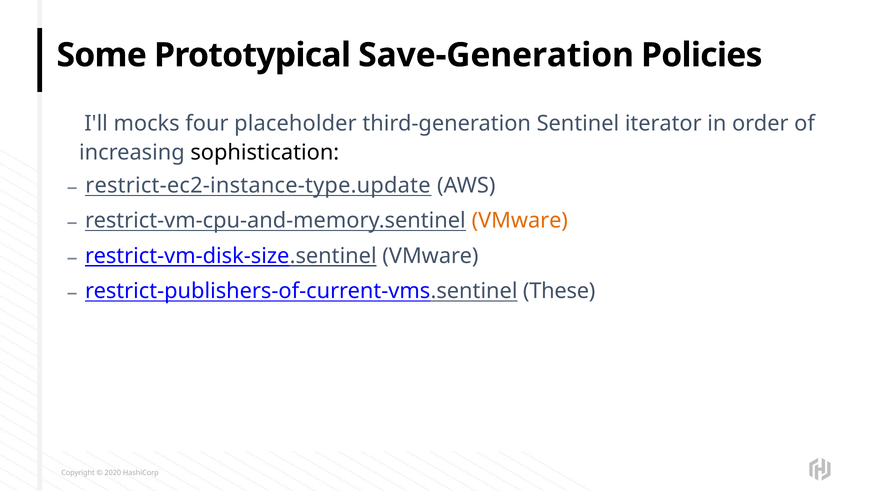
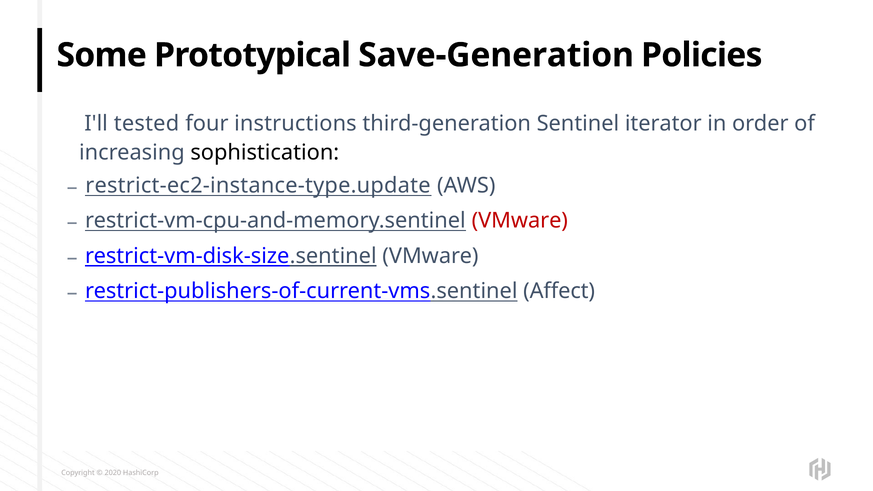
mocks: mocks -> tested (147, 124)
placeholder: placeholder -> instructions (295, 124)
VMware colour: orange -> red (520, 221)
These: These -> Affect (559, 291)
